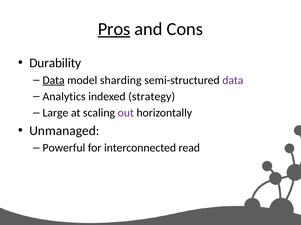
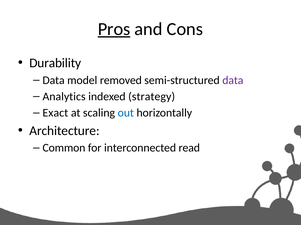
Data underline: present -> none (54, 80)
sharding: sharding -> removed (121, 80)
Large: Large -> Exact (55, 113)
out colour: purple -> blue (126, 113)
Unmanaged: Unmanaged -> Architecture (64, 131)
Powerful: Powerful -> Common (64, 148)
